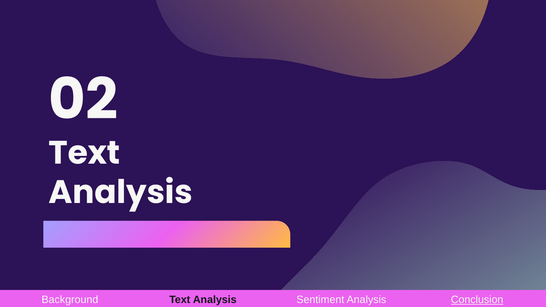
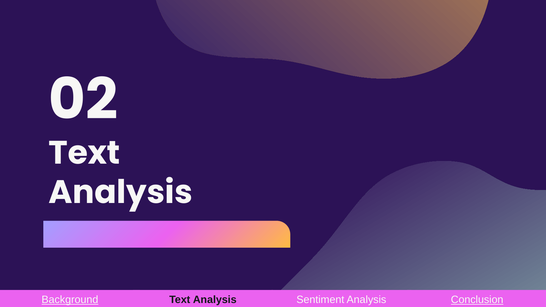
Background underline: none -> present (70, 300)
